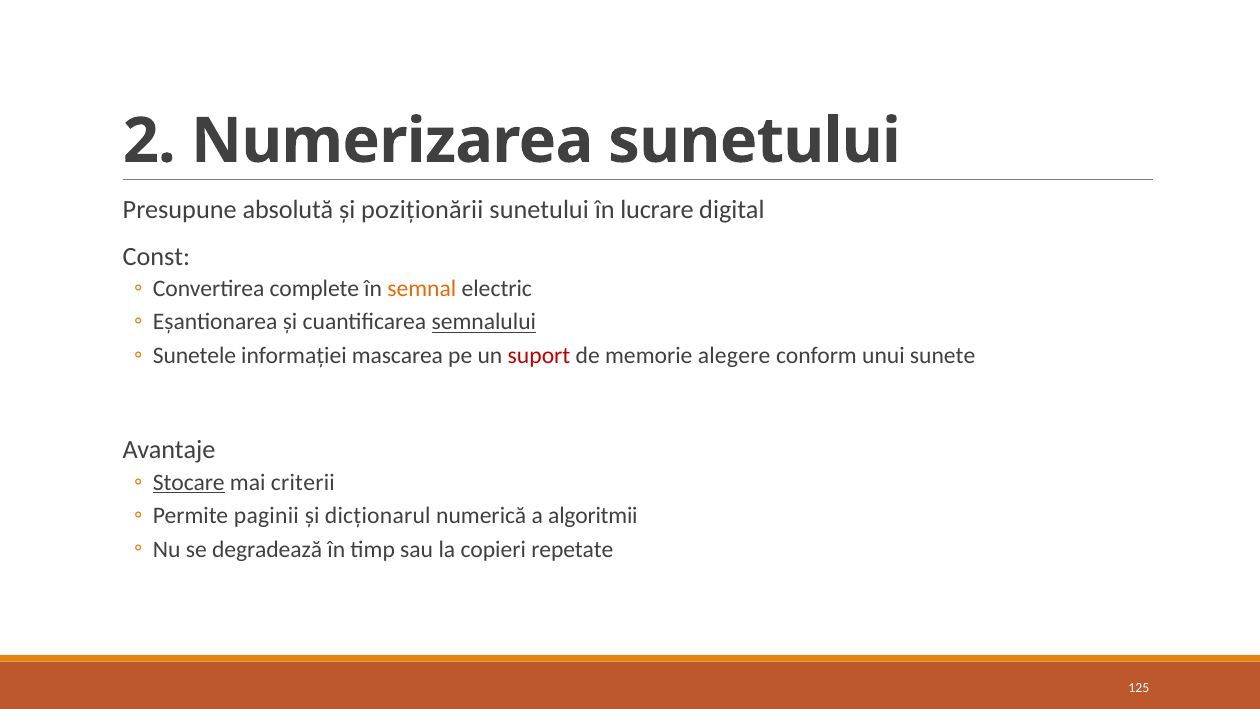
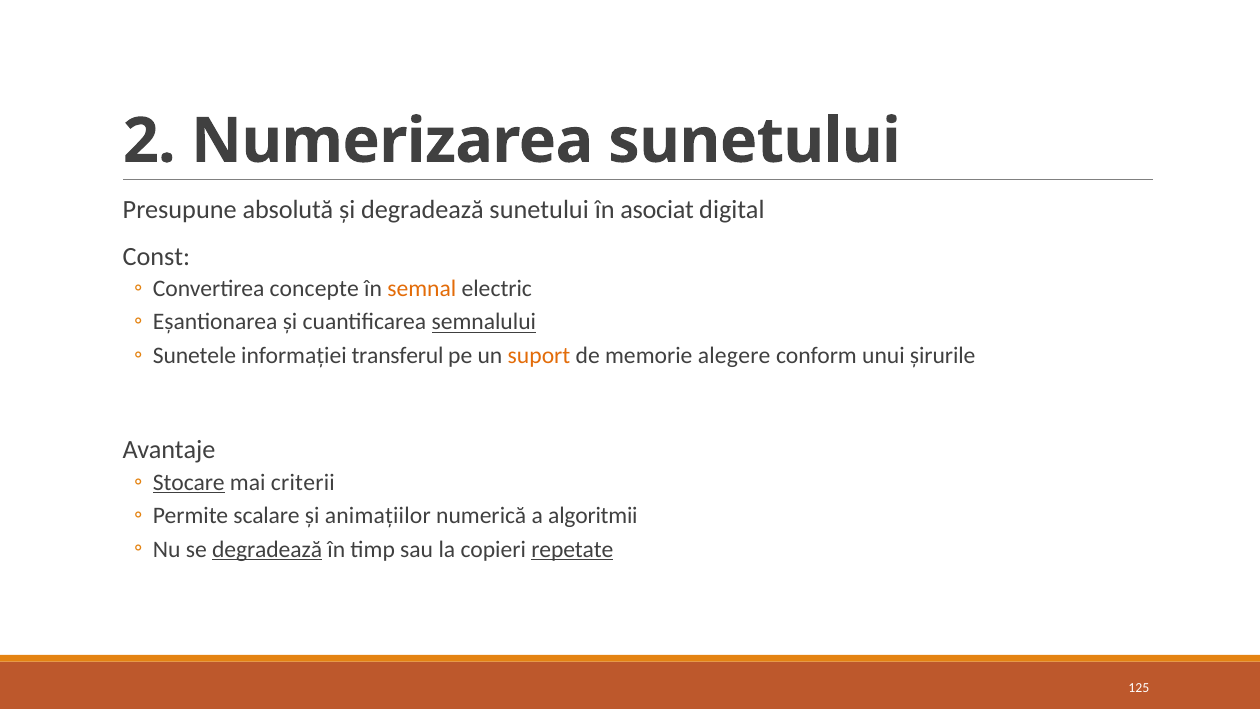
și poziționării: poziționării -> degradează (422, 210)
lucrare: lucrare -> asociat (657, 210)
complete: complete -> concepte (314, 289)
mascarea: mascarea -> transferul (398, 355)
suport colour: red -> orange (539, 355)
sunete: sunete -> șirurile (943, 355)
paginii: paginii -> scalare (267, 516)
dicționarul: dicționarul -> animațiilor (378, 516)
degradează underline: none -> present (267, 549)
repetate underline: none -> present (572, 549)
